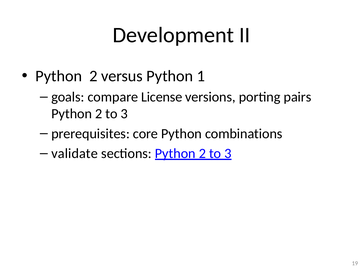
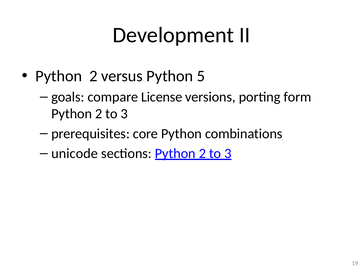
1: 1 -> 5 (201, 76)
pairs: pairs -> form (298, 97)
validate: validate -> unicode (75, 154)
